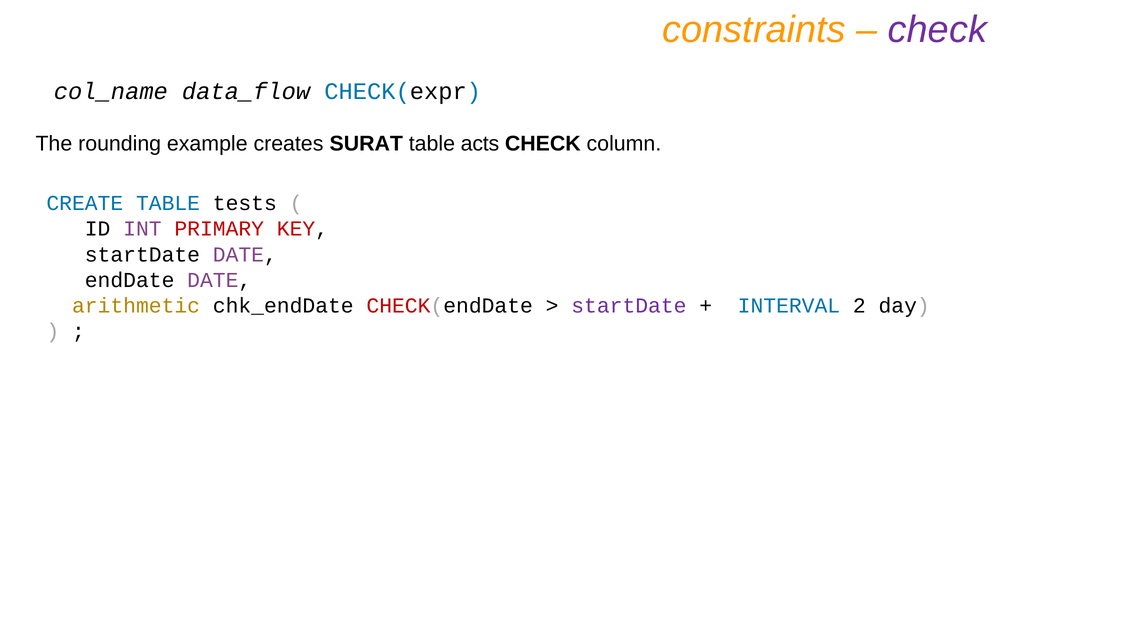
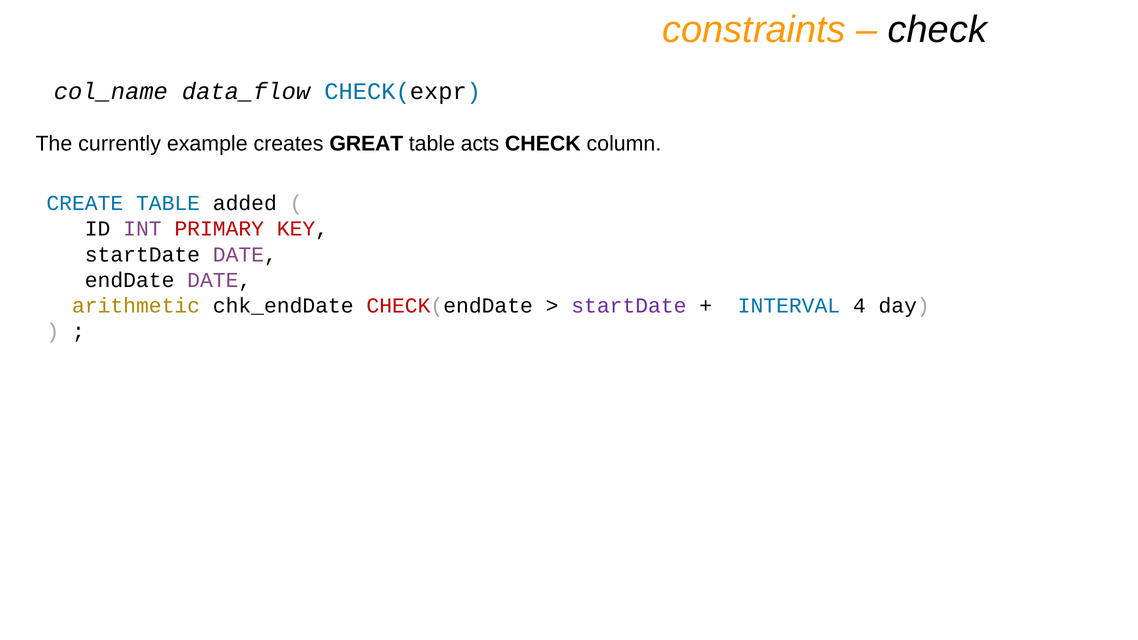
check colour: purple -> black (937, 30)
rounding: rounding -> currently (120, 144)
SURAT: SURAT -> GREAT (366, 144)
tests: tests -> added (245, 203)
2: 2 -> 4 (859, 306)
